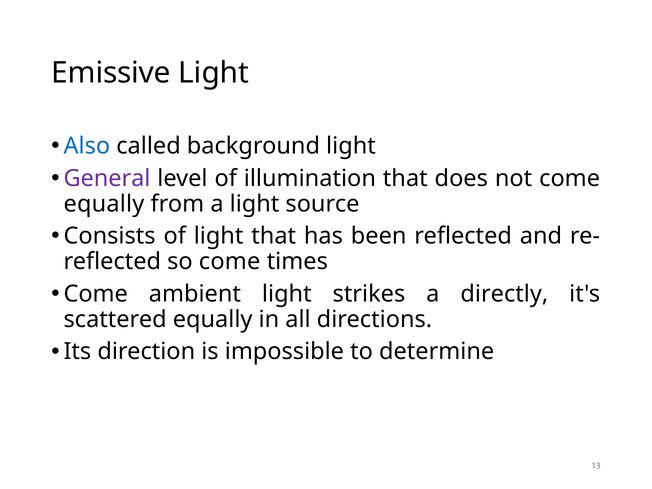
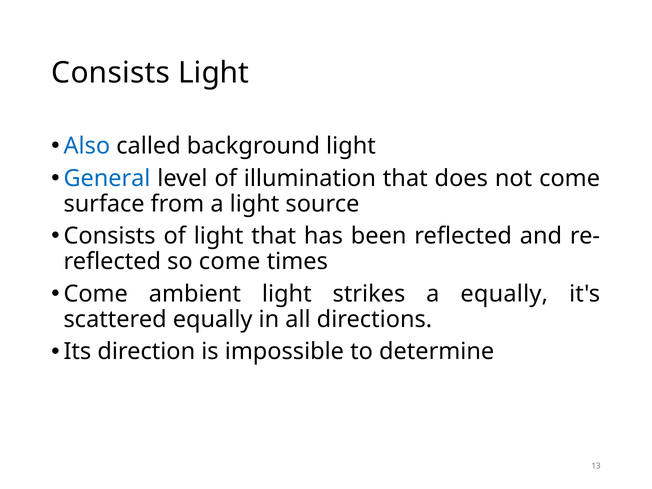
Emissive: Emissive -> Consists (111, 73)
General colour: purple -> blue (107, 178)
equally: equally -> surface (104, 204)
a directly: directly -> equally (504, 294)
